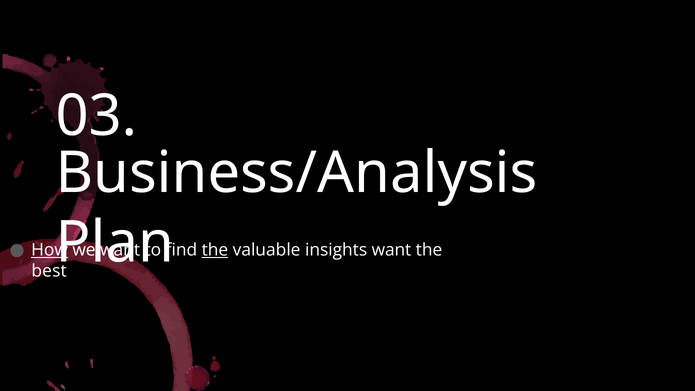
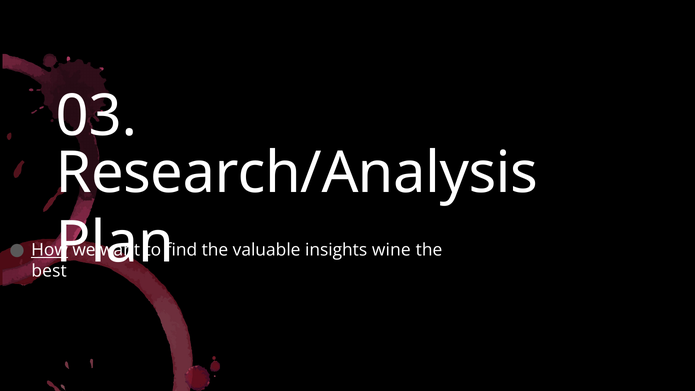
Business/Analysis: Business/Analysis -> Research/Analysis (297, 173)
the underline: present -> none (215, 250)
insights want: want -> wine (391, 250)
